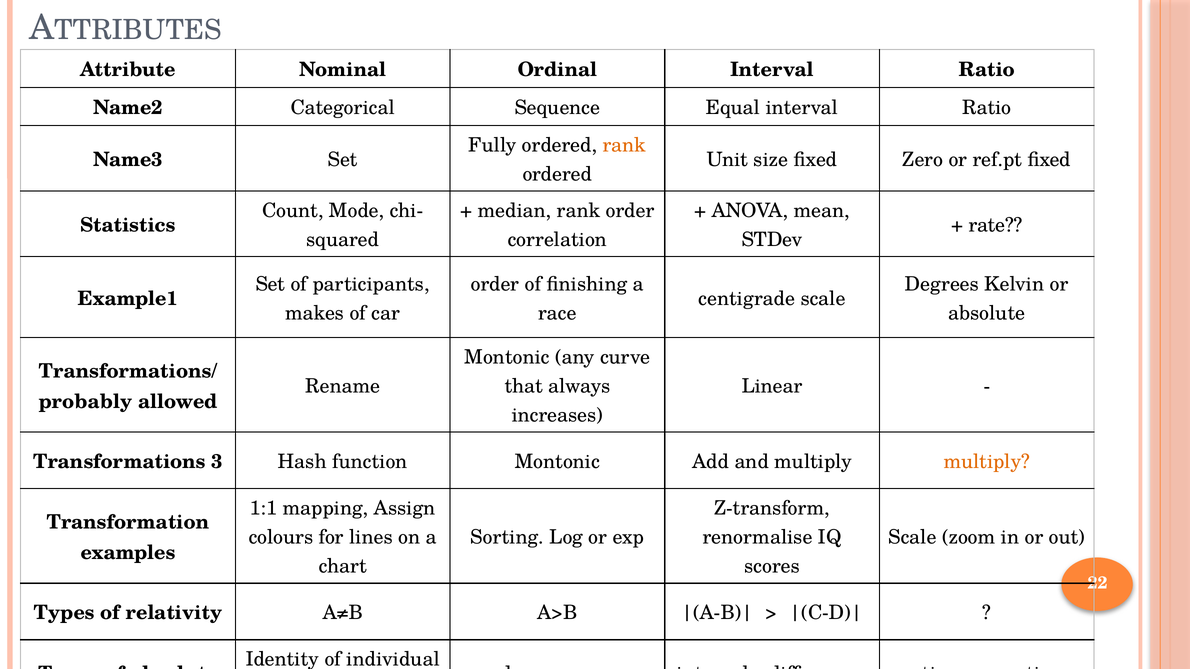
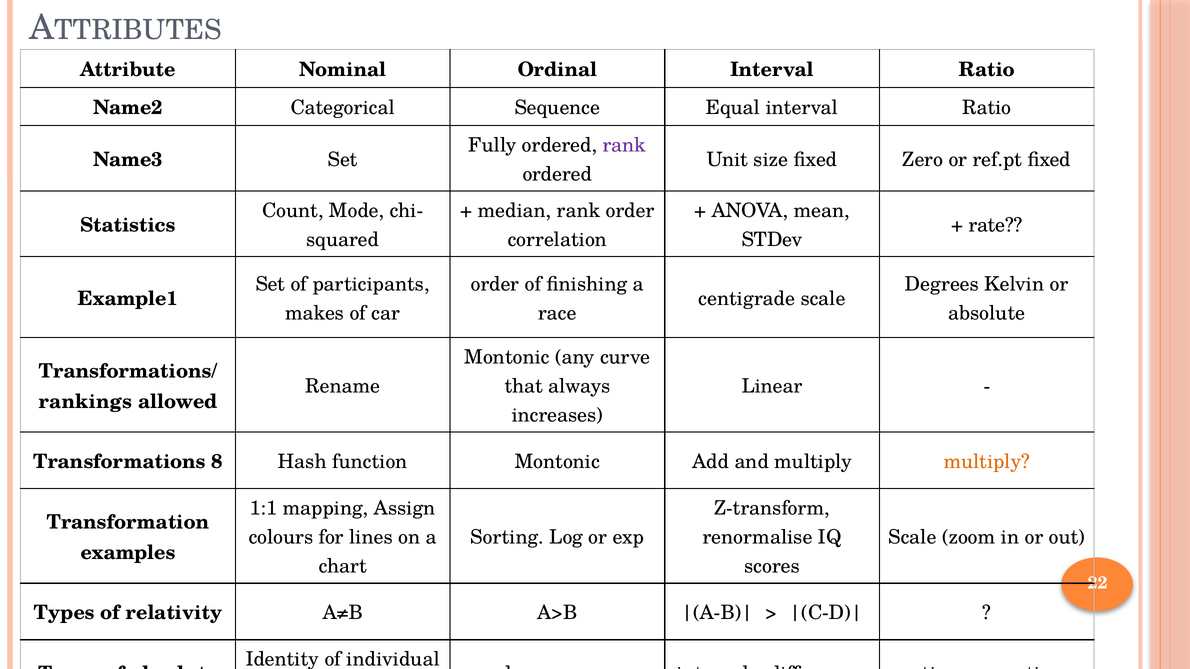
rank colour: orange -> purple (624, 145)
probably: probably -> rankings (85, 402)
3: 3 -> 8 (217, 462)
